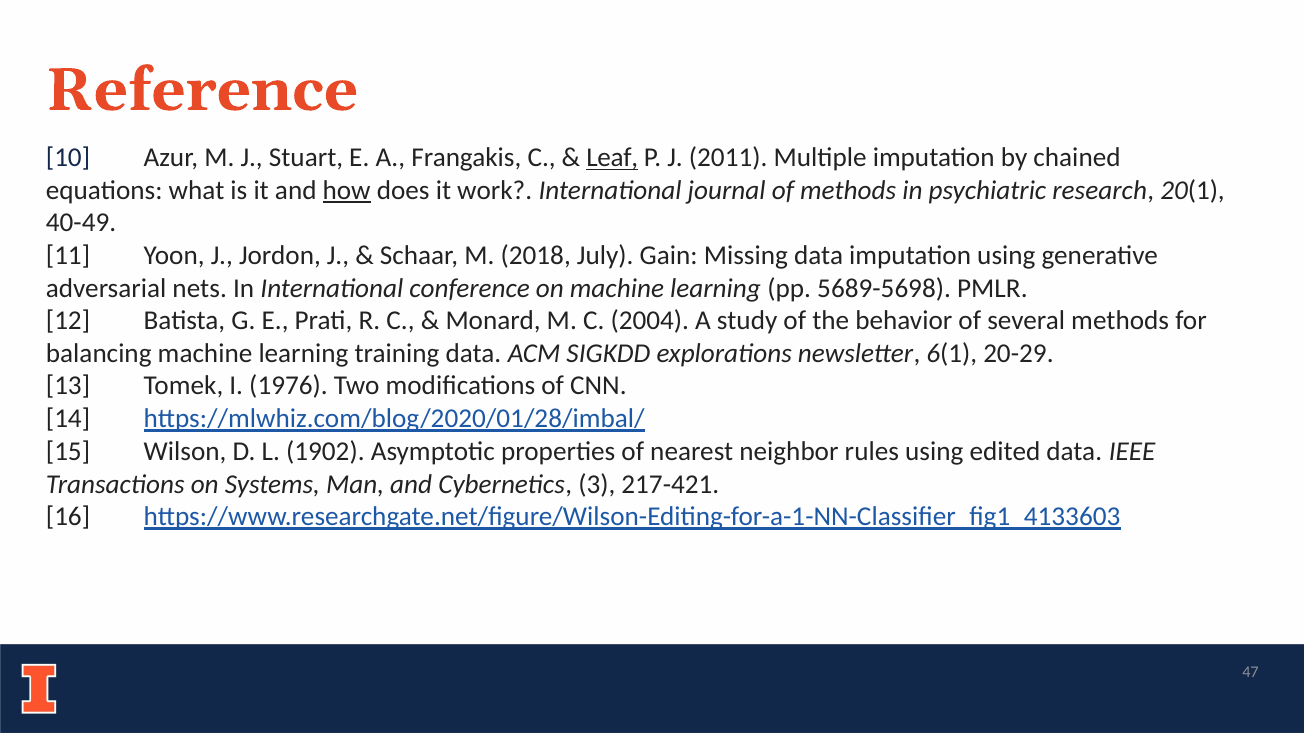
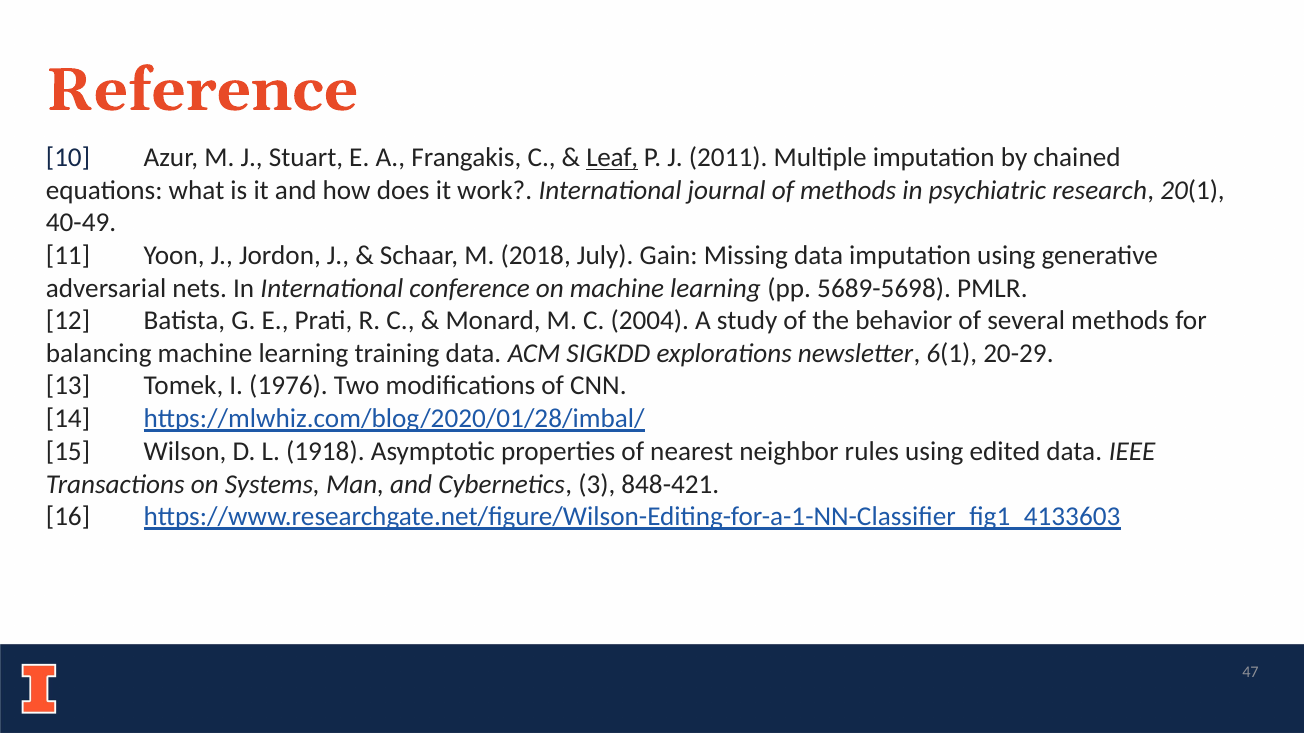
how underline: present -> none (347, 191)
1902: 1902 -> 1918 (325, 452)
217-421: 217-421 -> 848-421 (670, 485)
